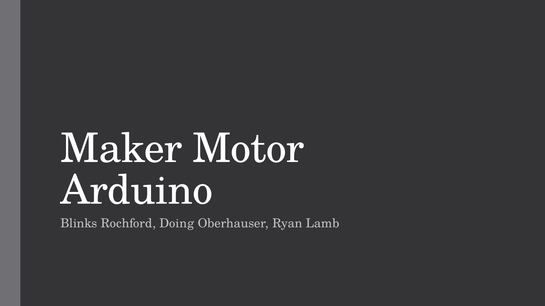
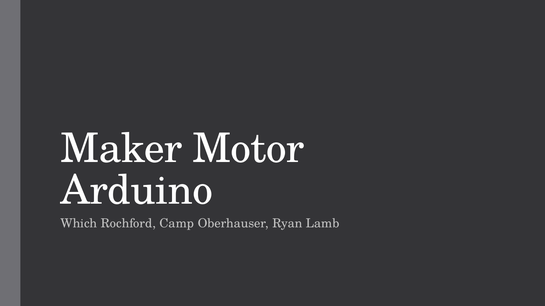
Blinks: Blinks -> Which (79, 224)
Doing: Doing -> Camp (177, 224)
